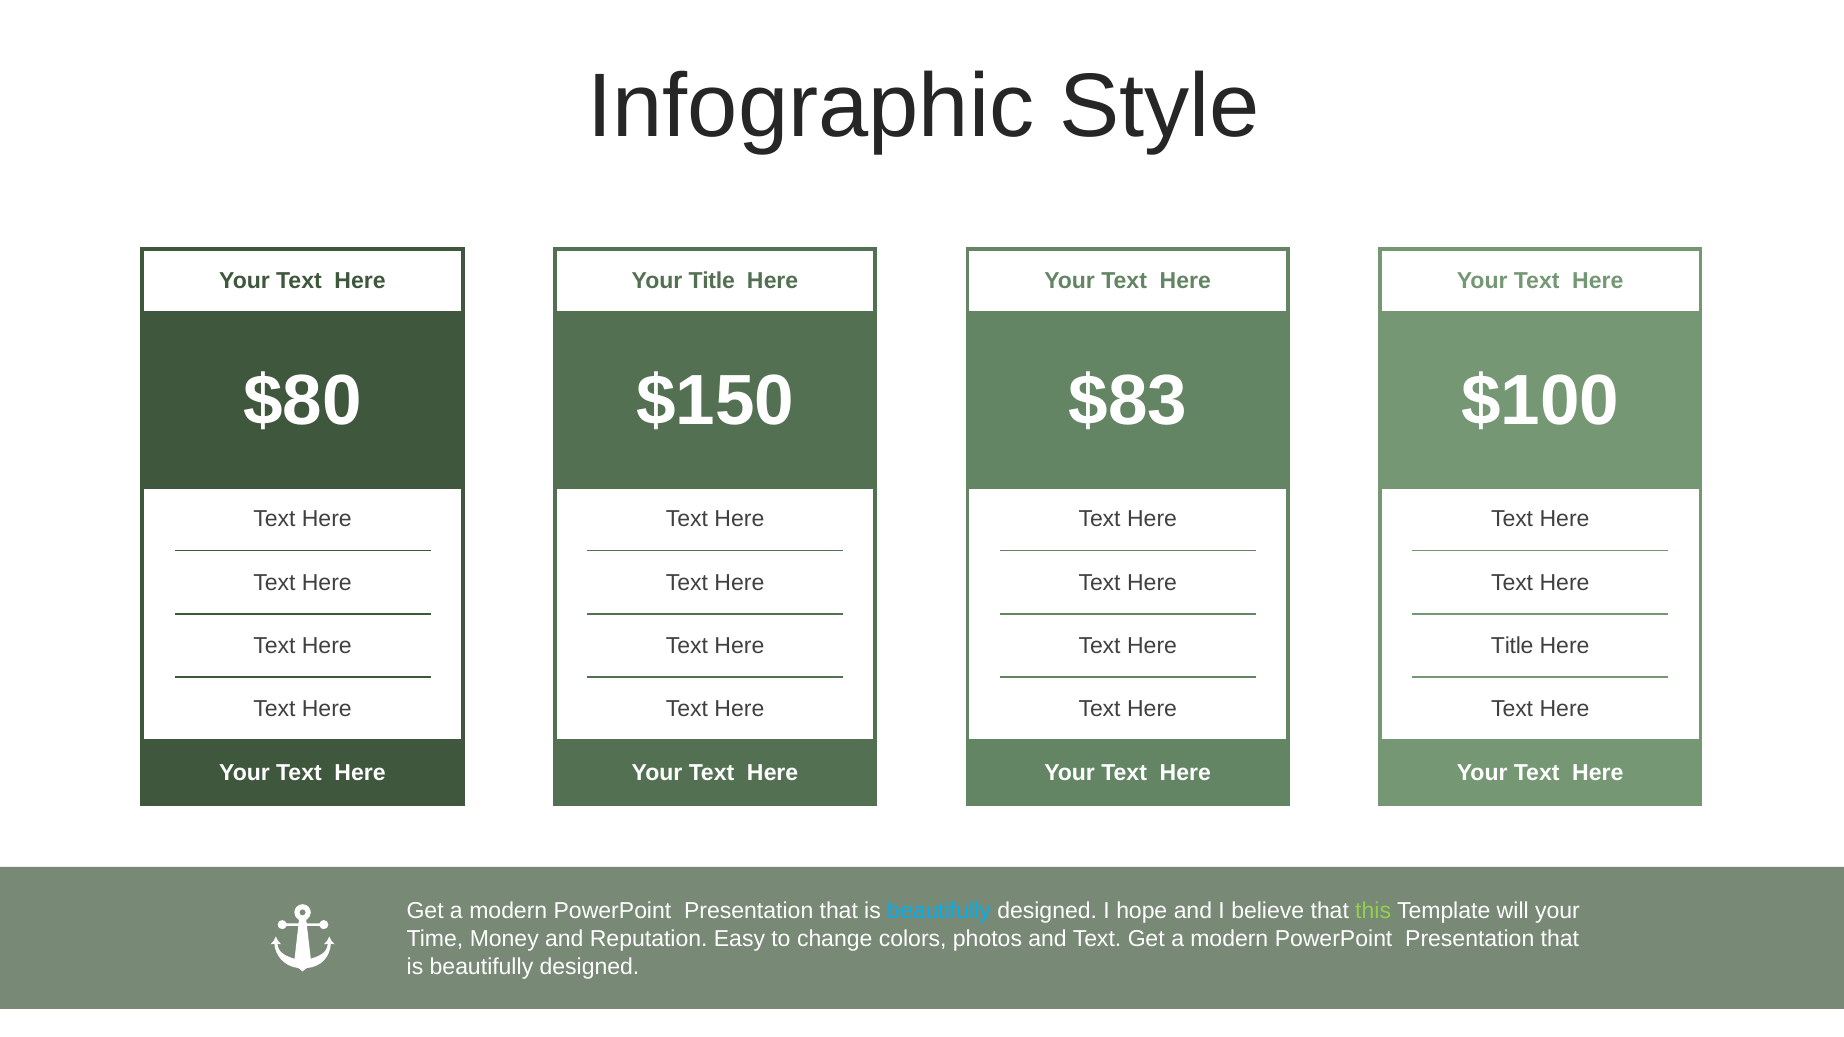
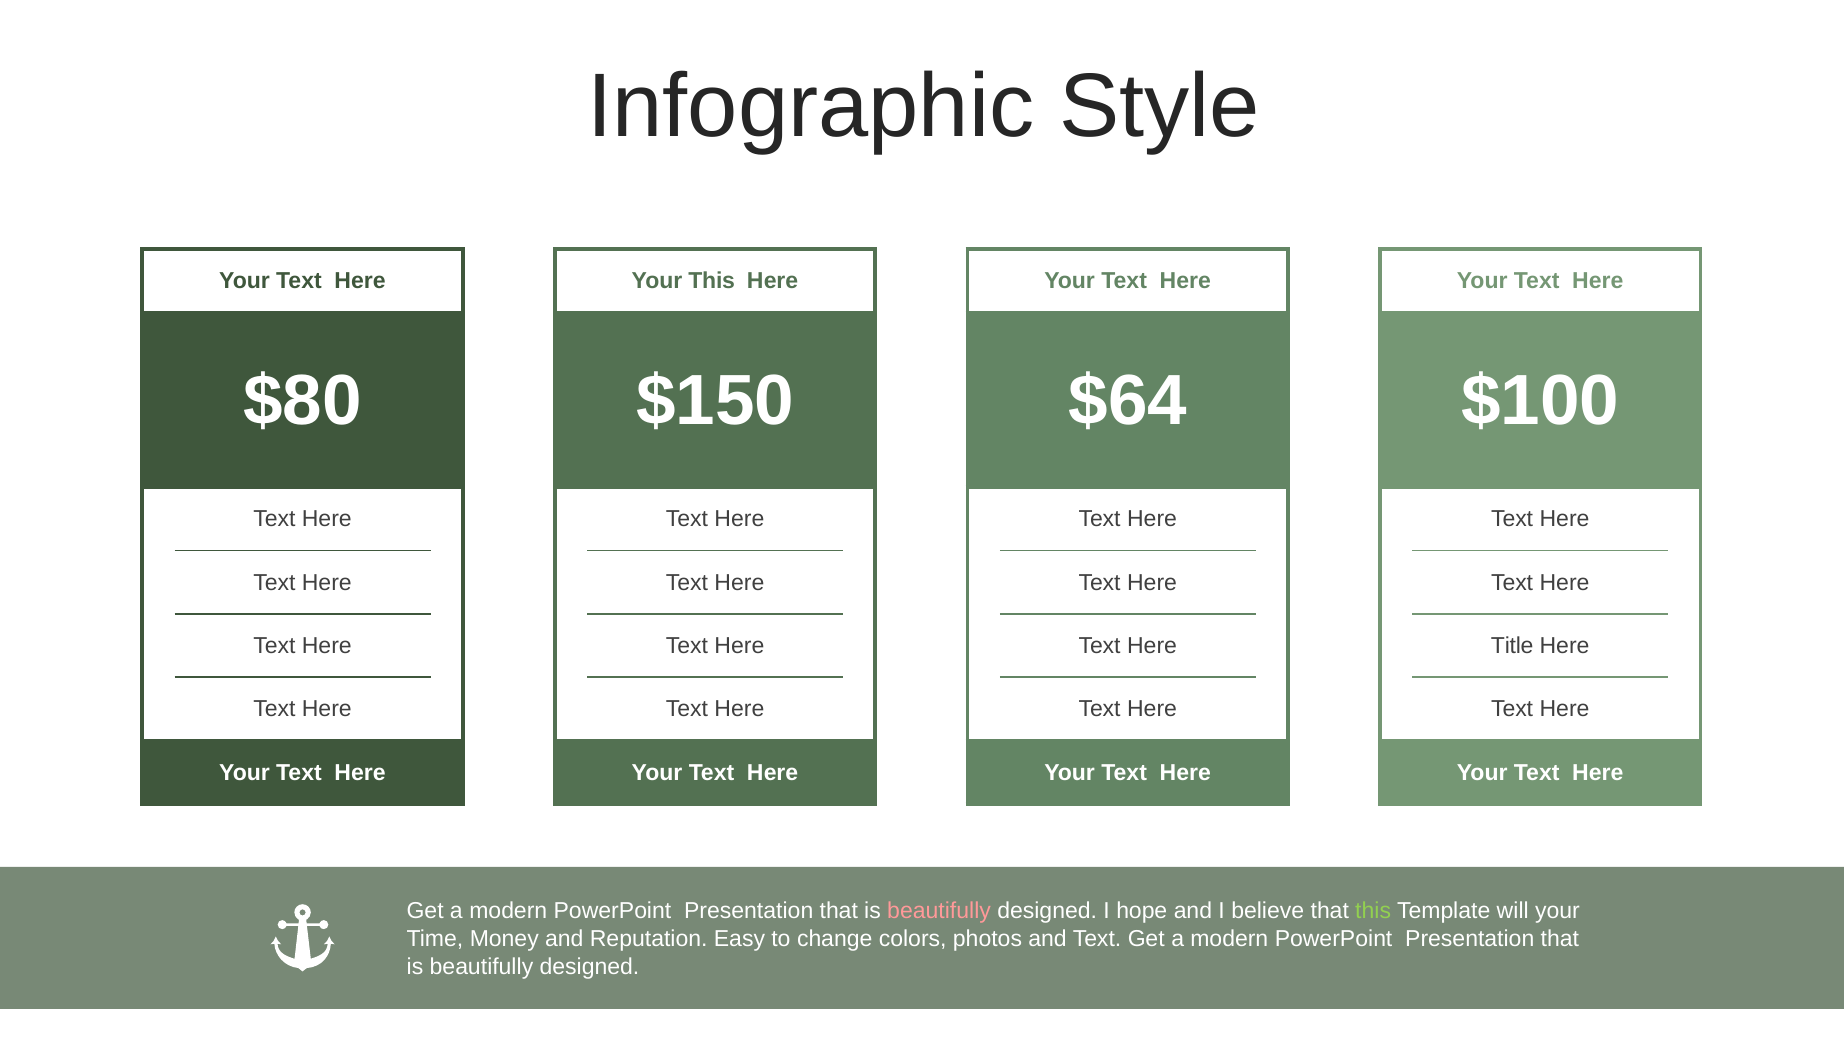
Your Title: Title -> This (712, 281)
$83: $83 -> $64 (1128, 401)
beautifully colour: light blue -> pink (939, 911)
